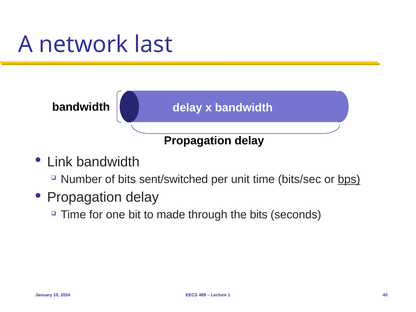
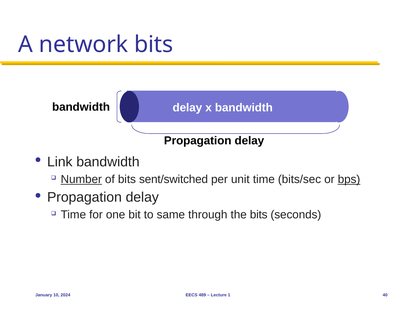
network last: last -> bits (154, 45)
Number underline: none -> present (81, 179)
made: made -> same (171, 215)
